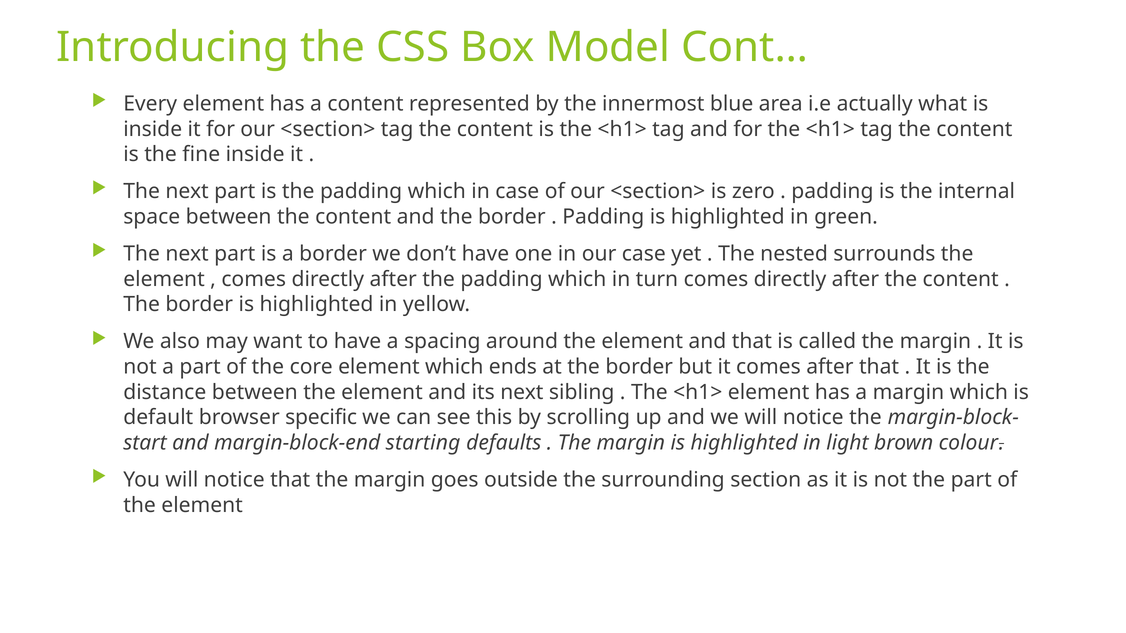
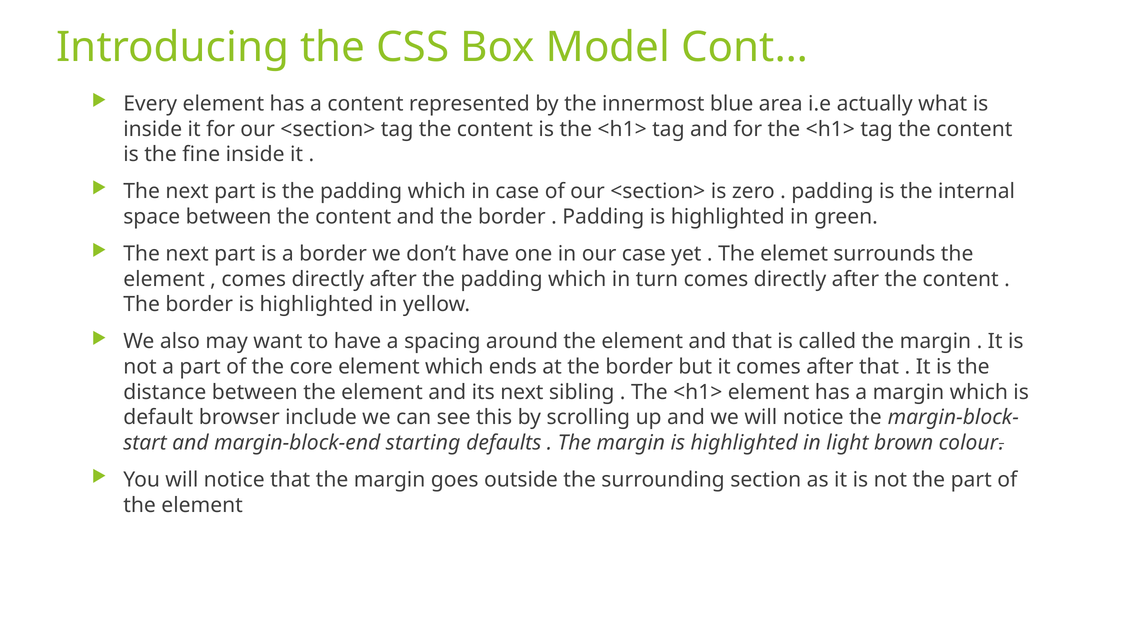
nested: nested -> elemet (794, 254)
specific: specific -> include (321, 418)
